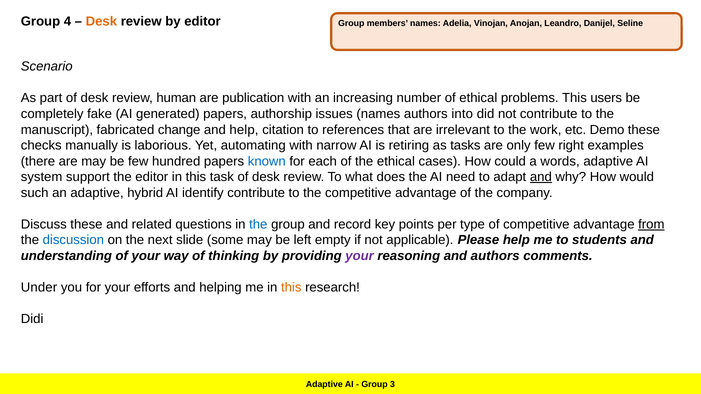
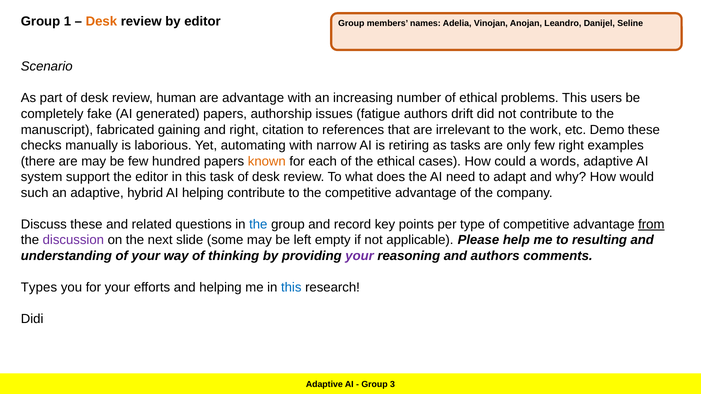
4: 4 -> 1 (67, 22)
are publication: publication -> advantage (253, 98)
issues names: names -> fatigue (378, 114)
into: into -> drift (462, 114)
change: change -> gaining (179, 130)
and help: help -> right (244, 130)
known colour: blue -> orange (267, 161)
and underline: present -> none (541, 177)
AI identify: identify -> helping (203, 193)
discussion colour: blue -> purple (73, 240)
students: students -> resulting (600, 240)
Under: Under -> Types (39, 287)
this colour: orange -> blue (291, 287)
